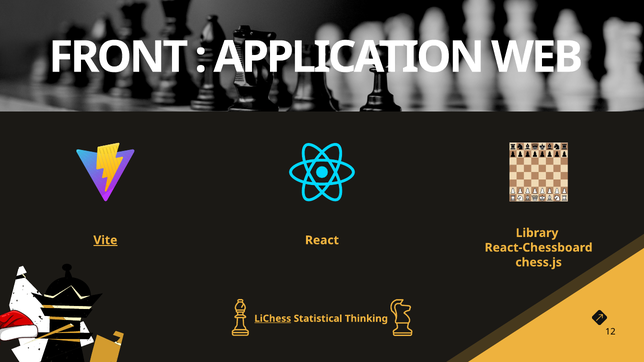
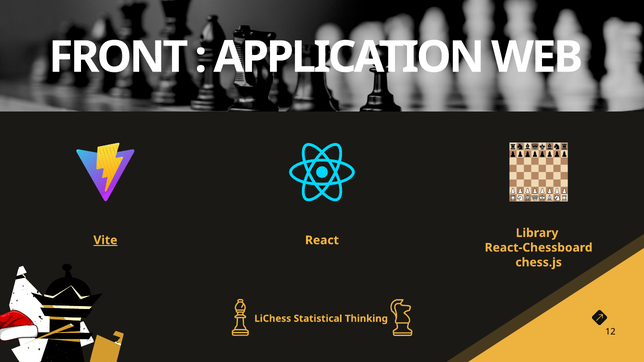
LiChess underline: present -> none (273, 319)
